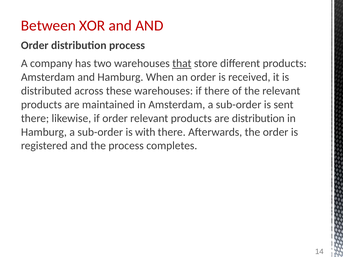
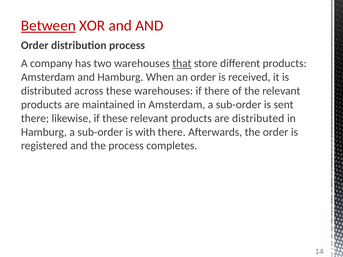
Between underline: none -> present (48, 26)
if order: order -> these (115, 118)
are distribution: distribution -> distributed (258, 118)
